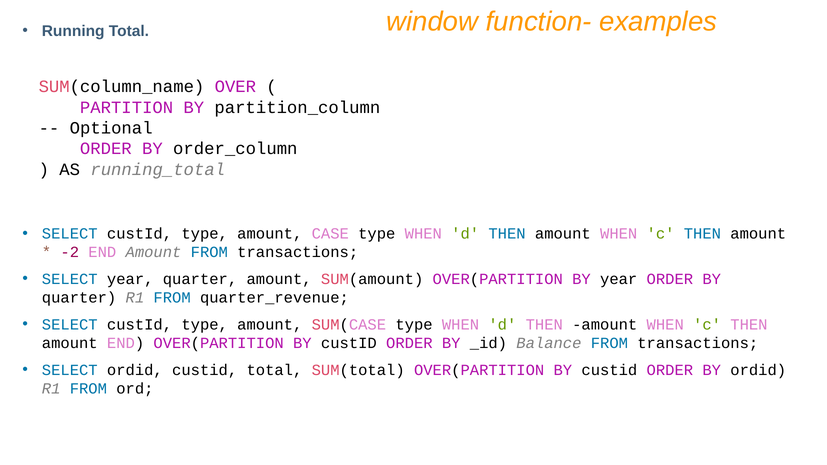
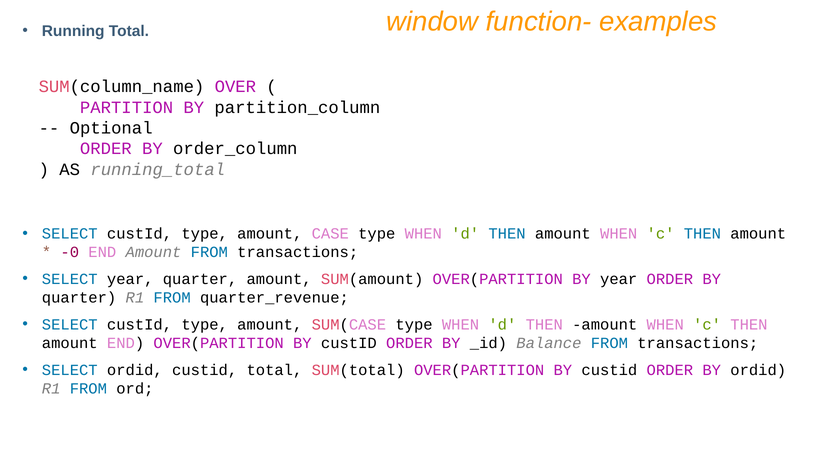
-2: -2 -> -0 (70, 252)
